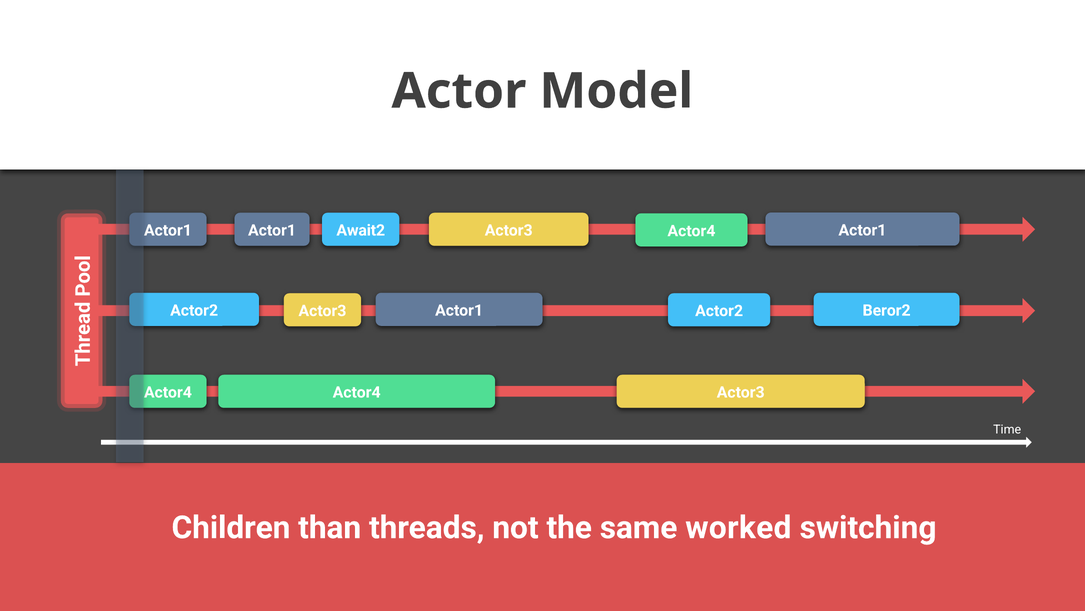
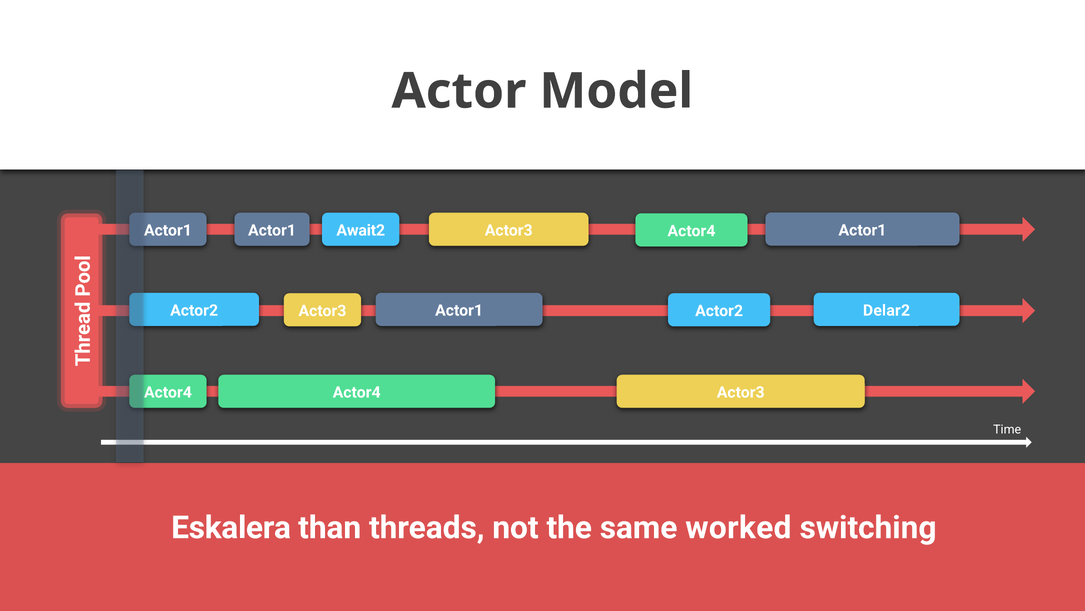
Beror2: Beror2 -> Delar2 (886, 310)
Children: Children -> Eskalera (231, 527)
